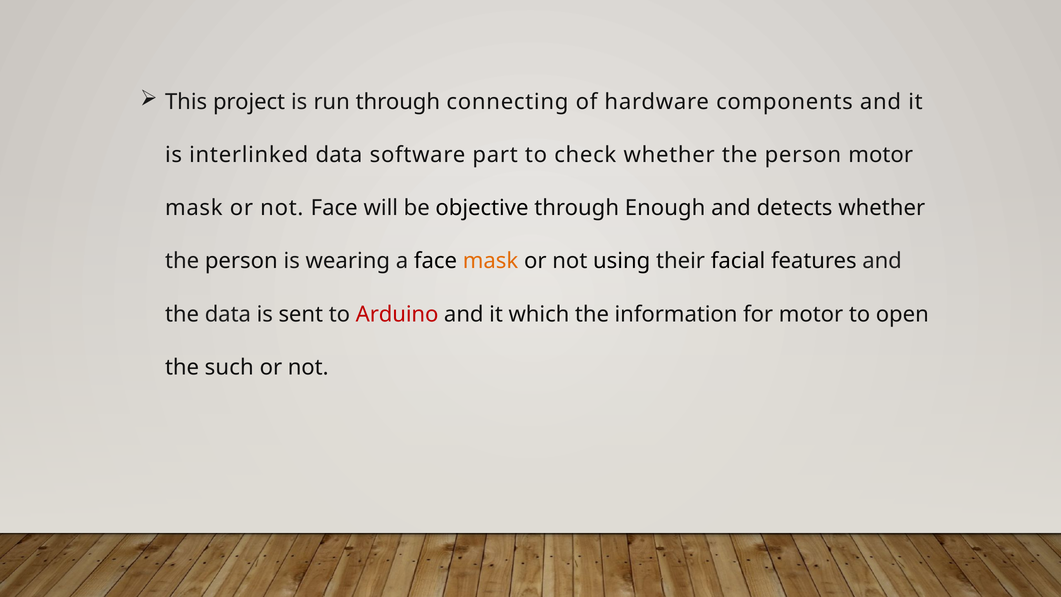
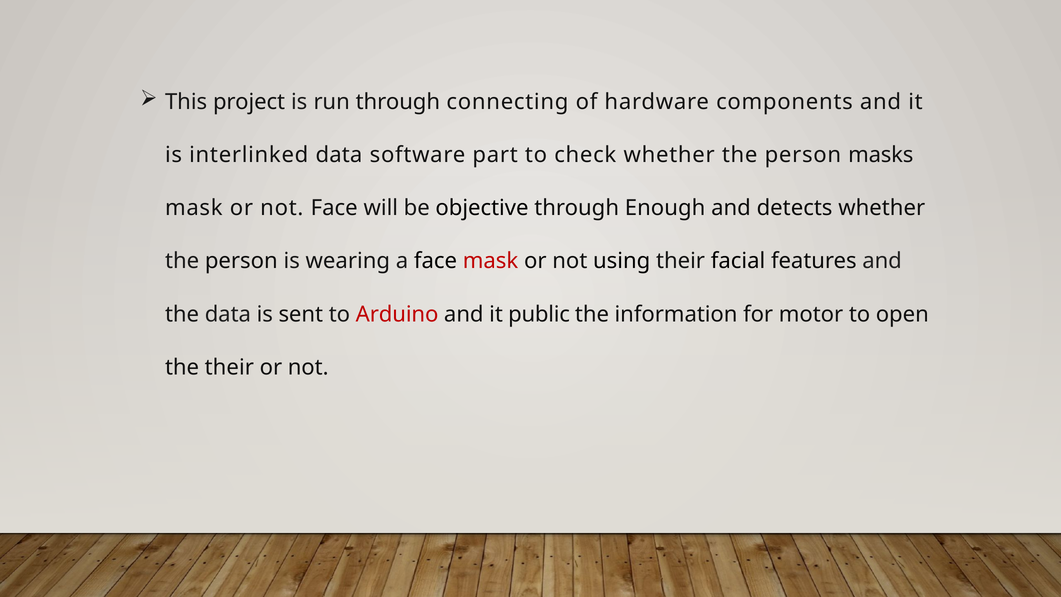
person motor: motor -> masks (881, 155)
mask colour: orange -> red (491, 261)
which: which -> public (539, 314)
the such: such -> their (229, 367)
